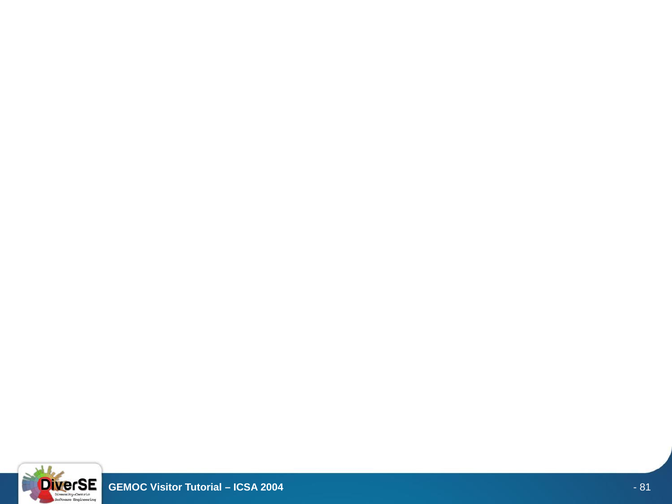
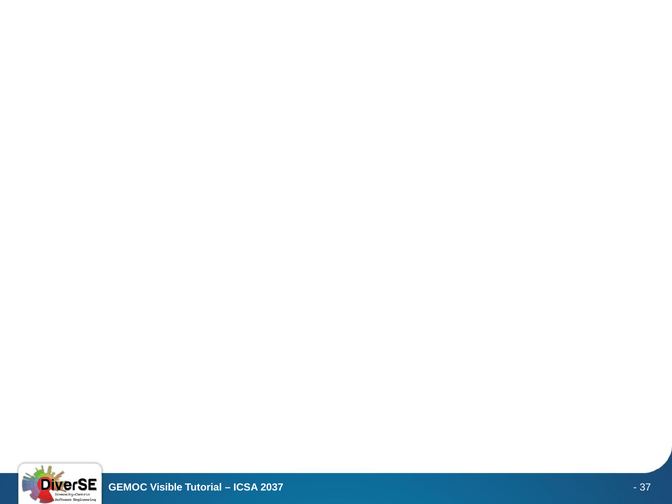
Visitor: Visitor -> Visible (166, 488)
2004: 2004 -> 2037 (272, 488)
81: 81 -> 37 (645, 488)
